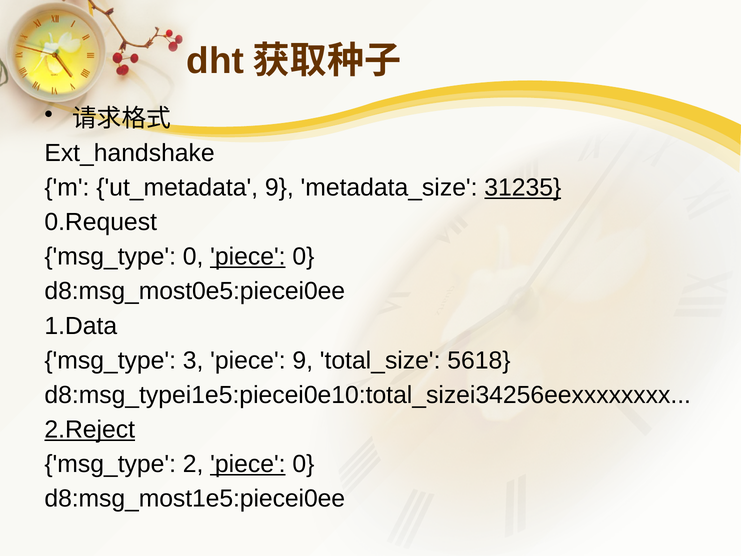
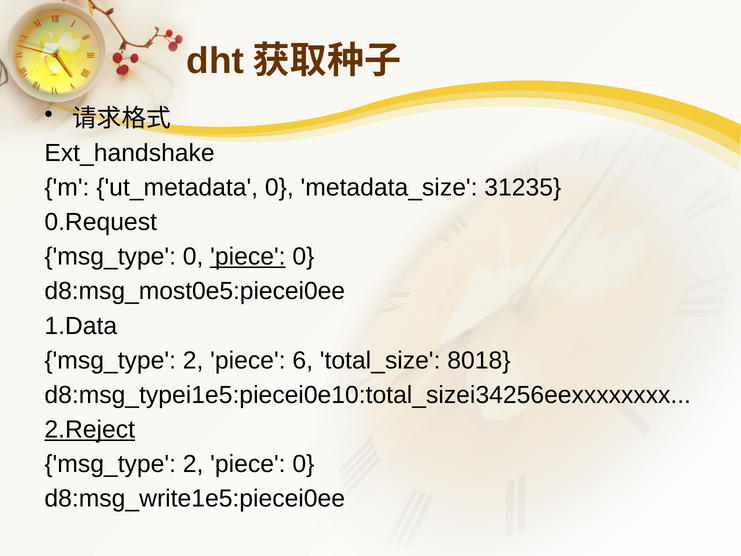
ut_metadata 9: 9 -> 0 (279, 187)
31235 underline: present -> none (523, 187)
3: 3 -> 2 (193, 360)
piece 9: 9 -> 6 (303, 360)
5618: 5618 -> 8018 (479, 360)
piece underline: present -> none (248, 464)
d8:msg_most1e5:piecei0ee: d8:msg_most1e5:piecei0ee -> d8:msg_write1e5:piecei0ee (195, 499)
